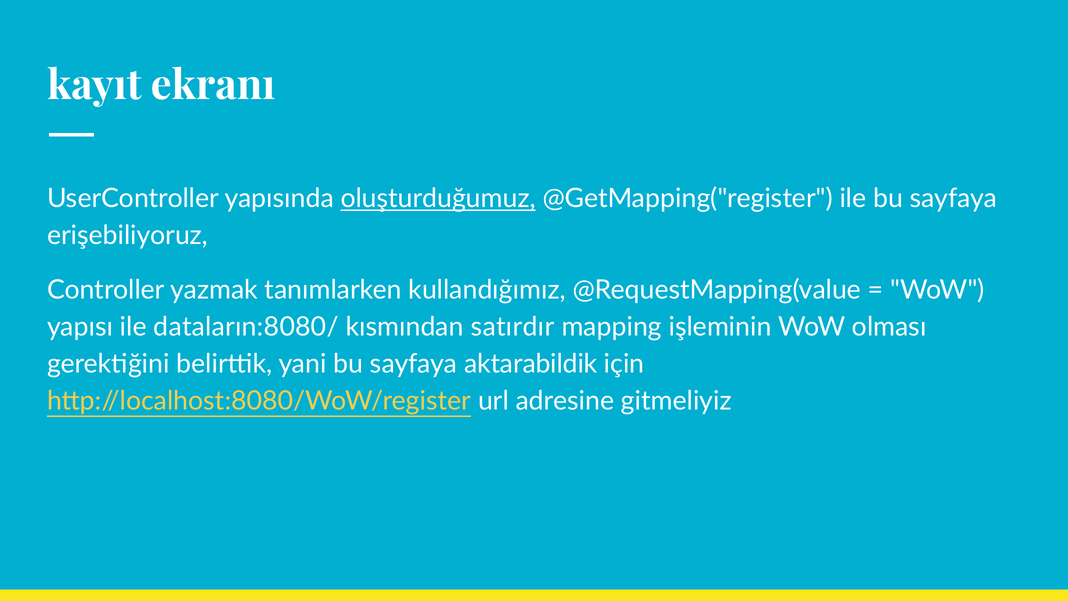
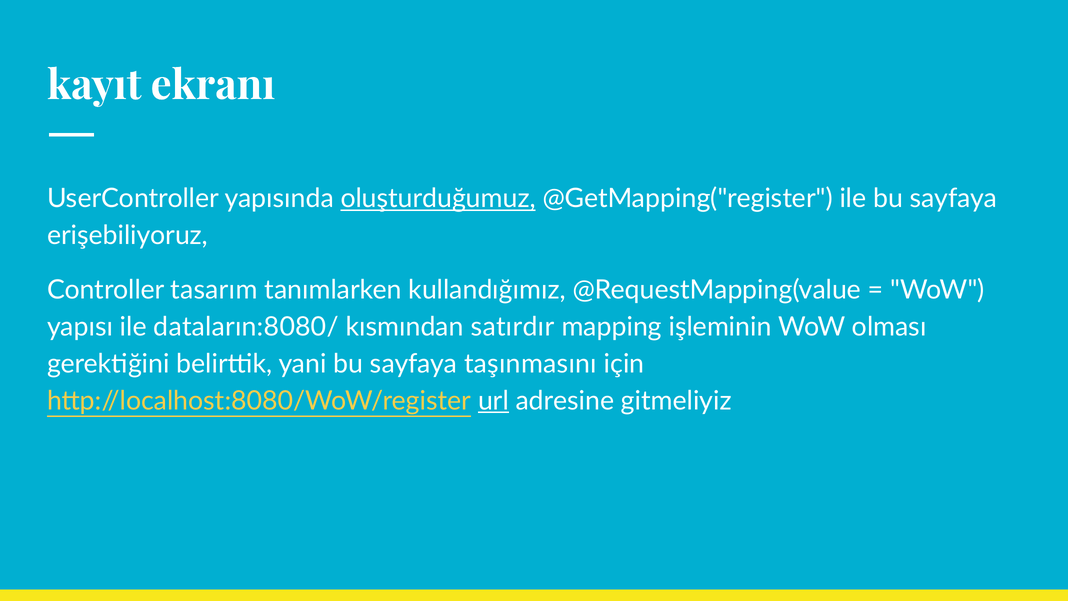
yazmak: yazmak -> tasarım (214, 290)
aktarabildik: aktarabildik -> taşınmasını (530, 364)
url underline: none -> present (493, 401)
